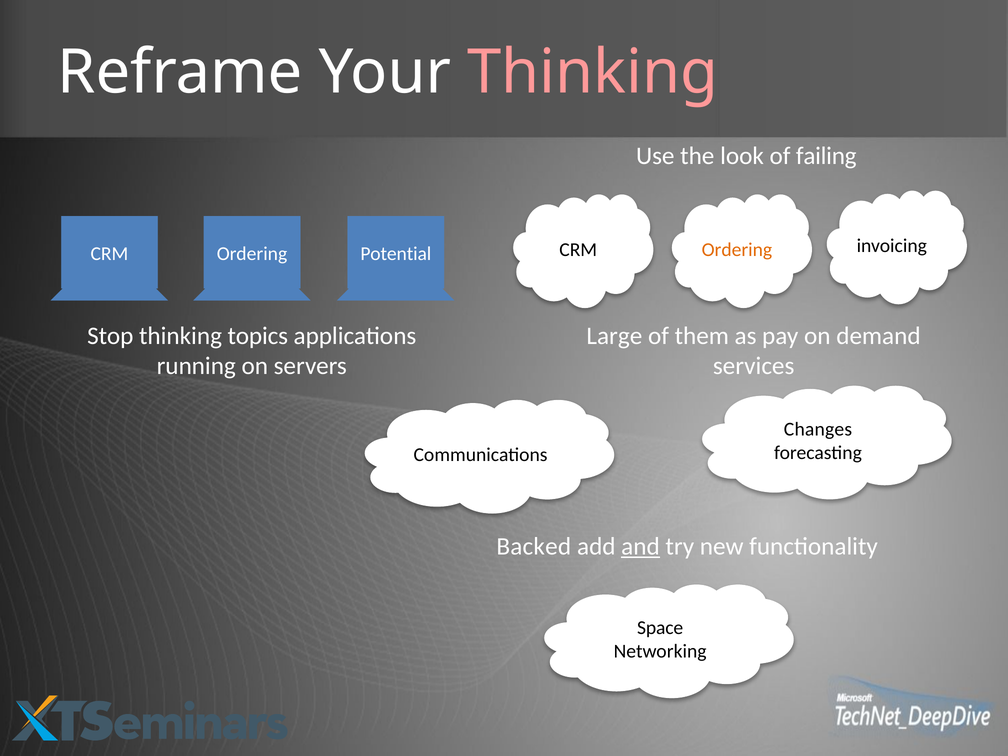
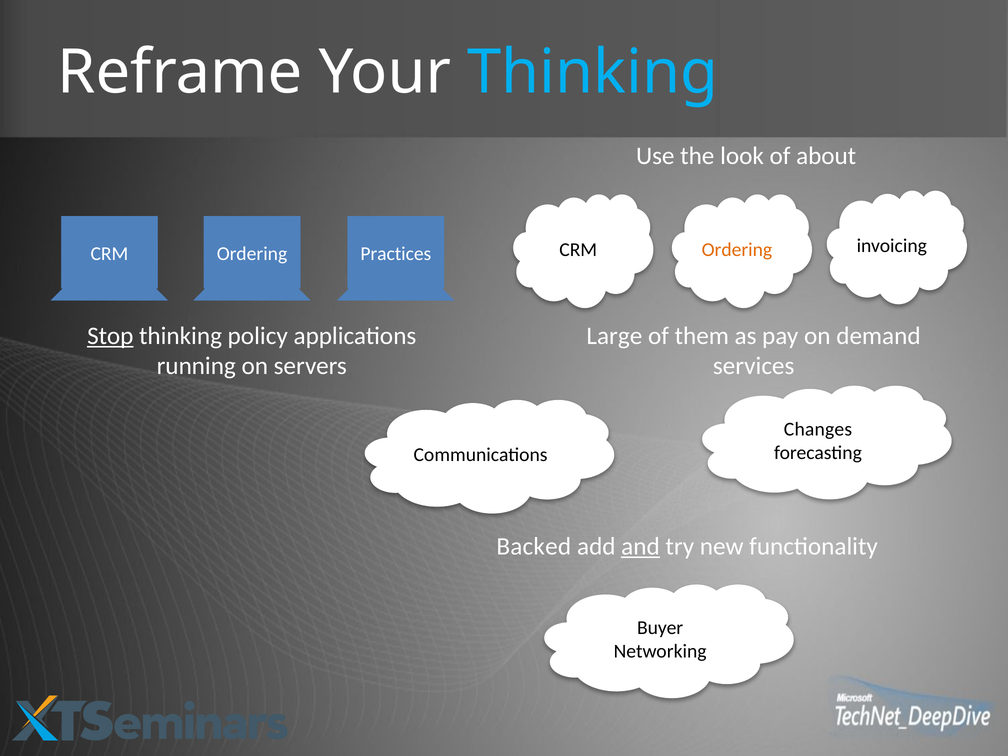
Thinking colour: pink -> light blue (593, 73)
failing: failing -> about (826, 156)
Potential: Potential -> Practices (396, 254)
Stop underline: none -> present (110, 336)
topics: topics -> policy (258, 336)
Space: Space -> Buyer (660, 628)
